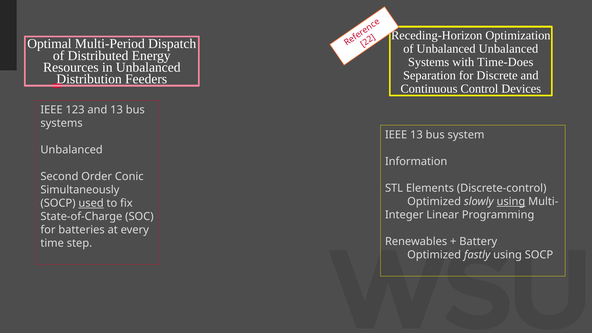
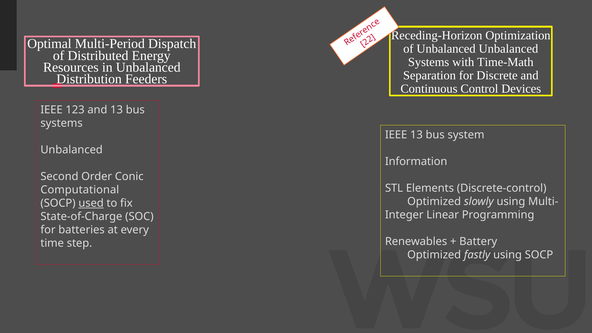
Time-Does: Time-Does -> Time-Math (505, 62)
Simultaneously: Simultaneously -> Computational (80, 190)
using underline: present -> none (511, 202)
